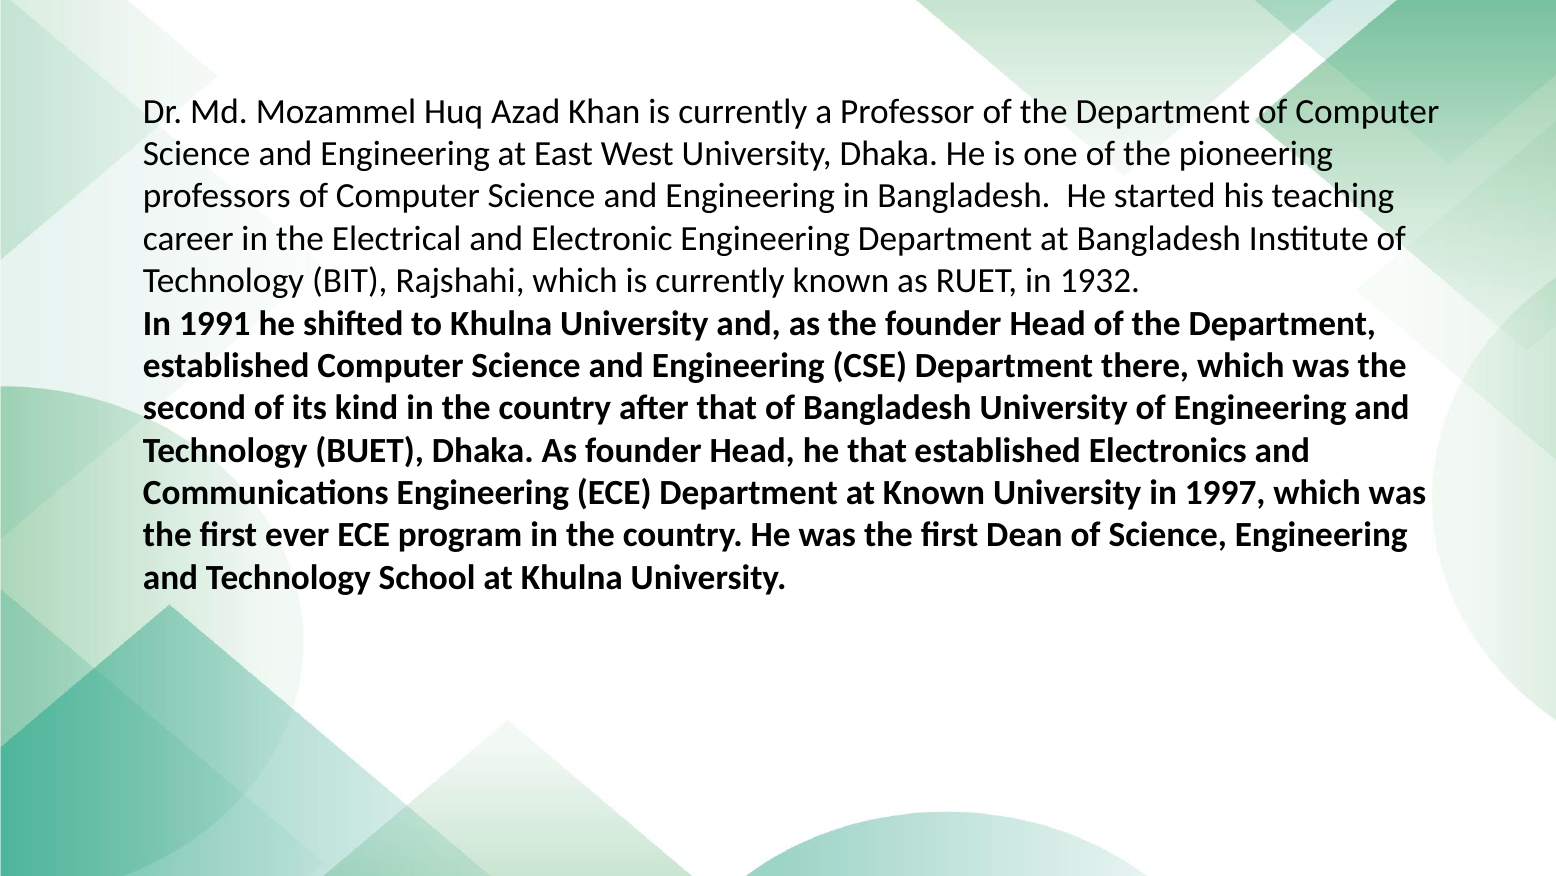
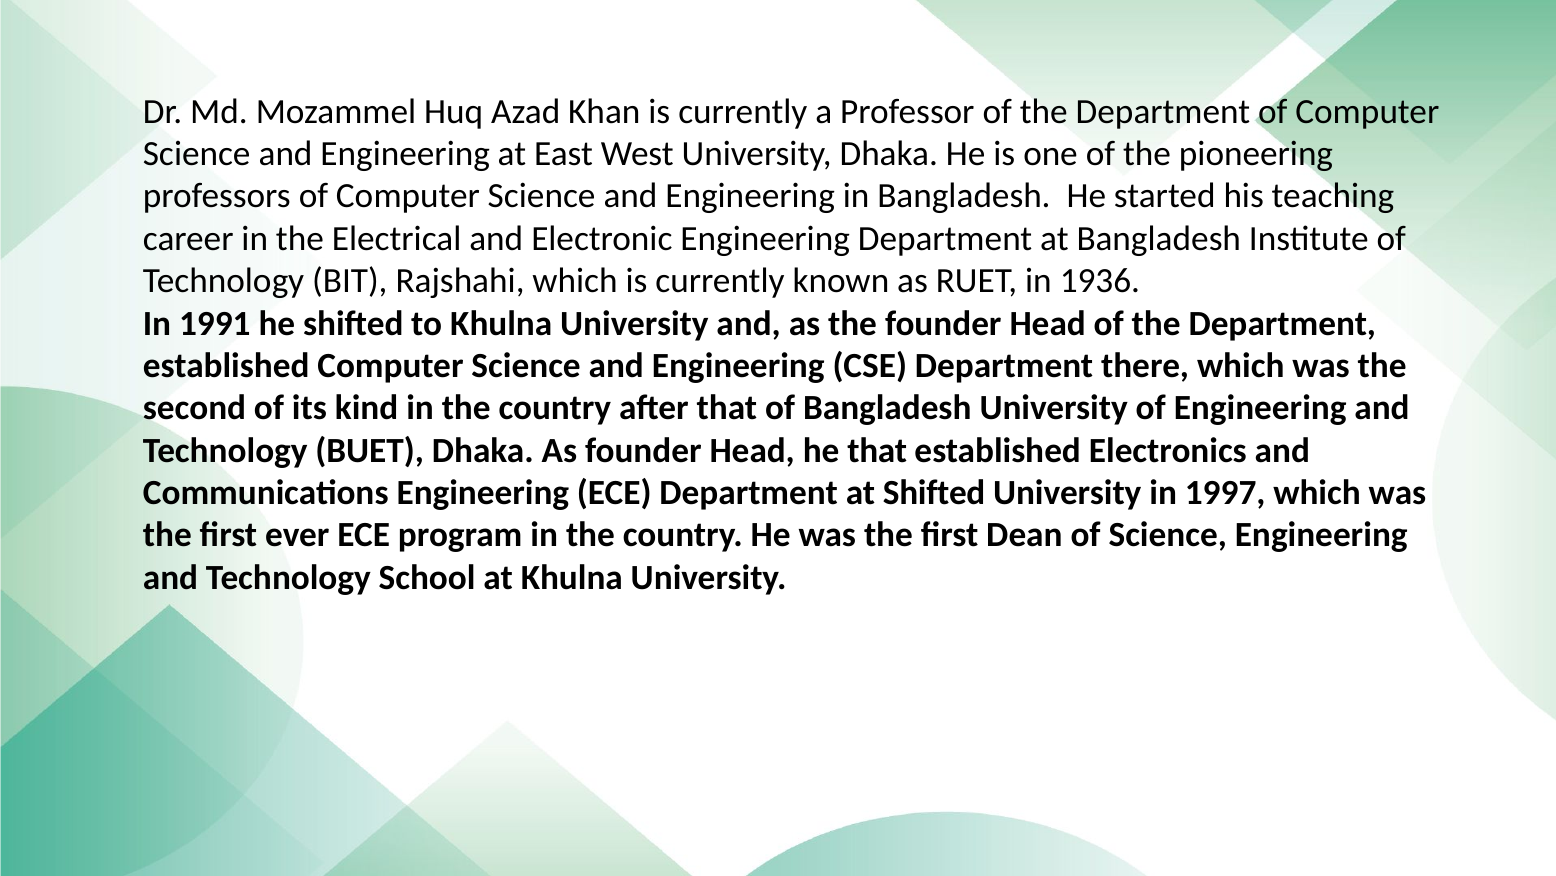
1932: 1932 -> 1936 (1100, 281)
at Known: Known -> Shifted (934, 492)
